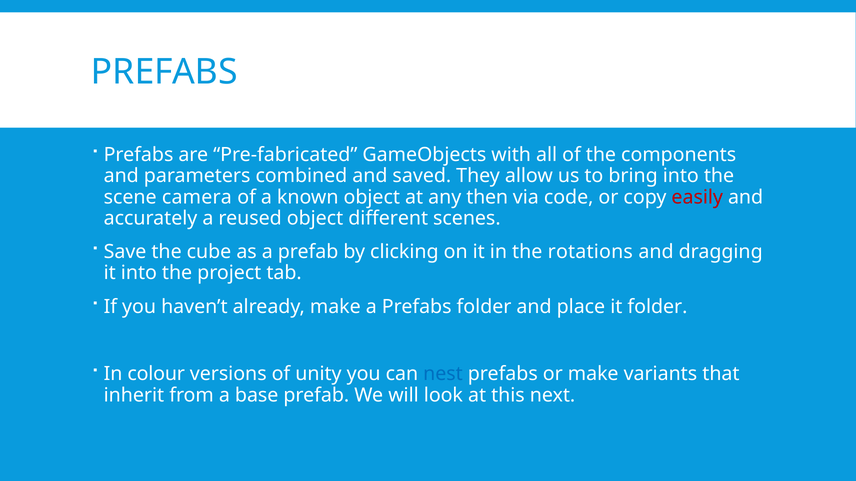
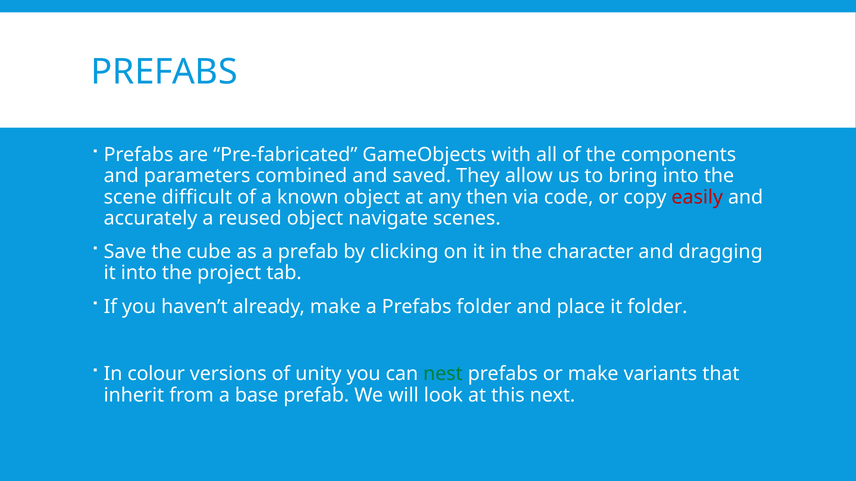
camera: camera -> difficult (197, 197)
different: different -> navigate (388, 218)
rotations: rotations -> character (590, 252)
nest colour: blue -> green (443, 374)
